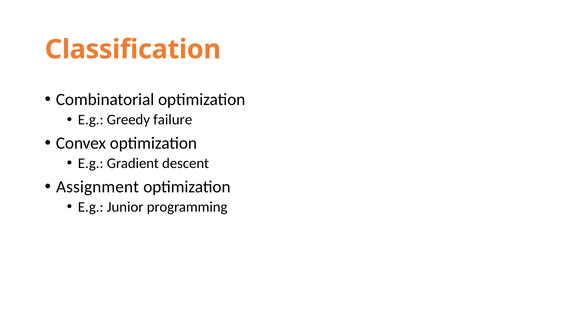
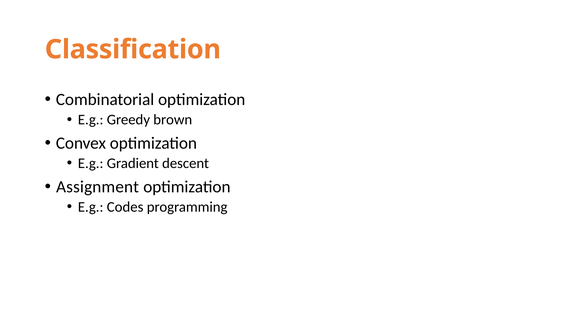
failure: failure -> brown (173, 120)
Junior: Junior -> Codes (125, 207)
